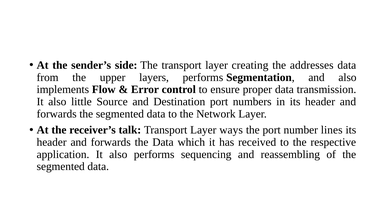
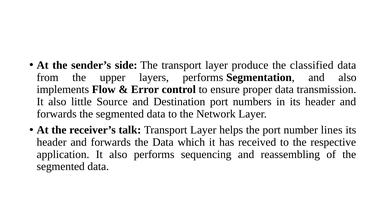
creating: creating -> produce (250, 65)
addresses: addresses -> classified (312, 65)
ways: ways -> helps (231, 130)
